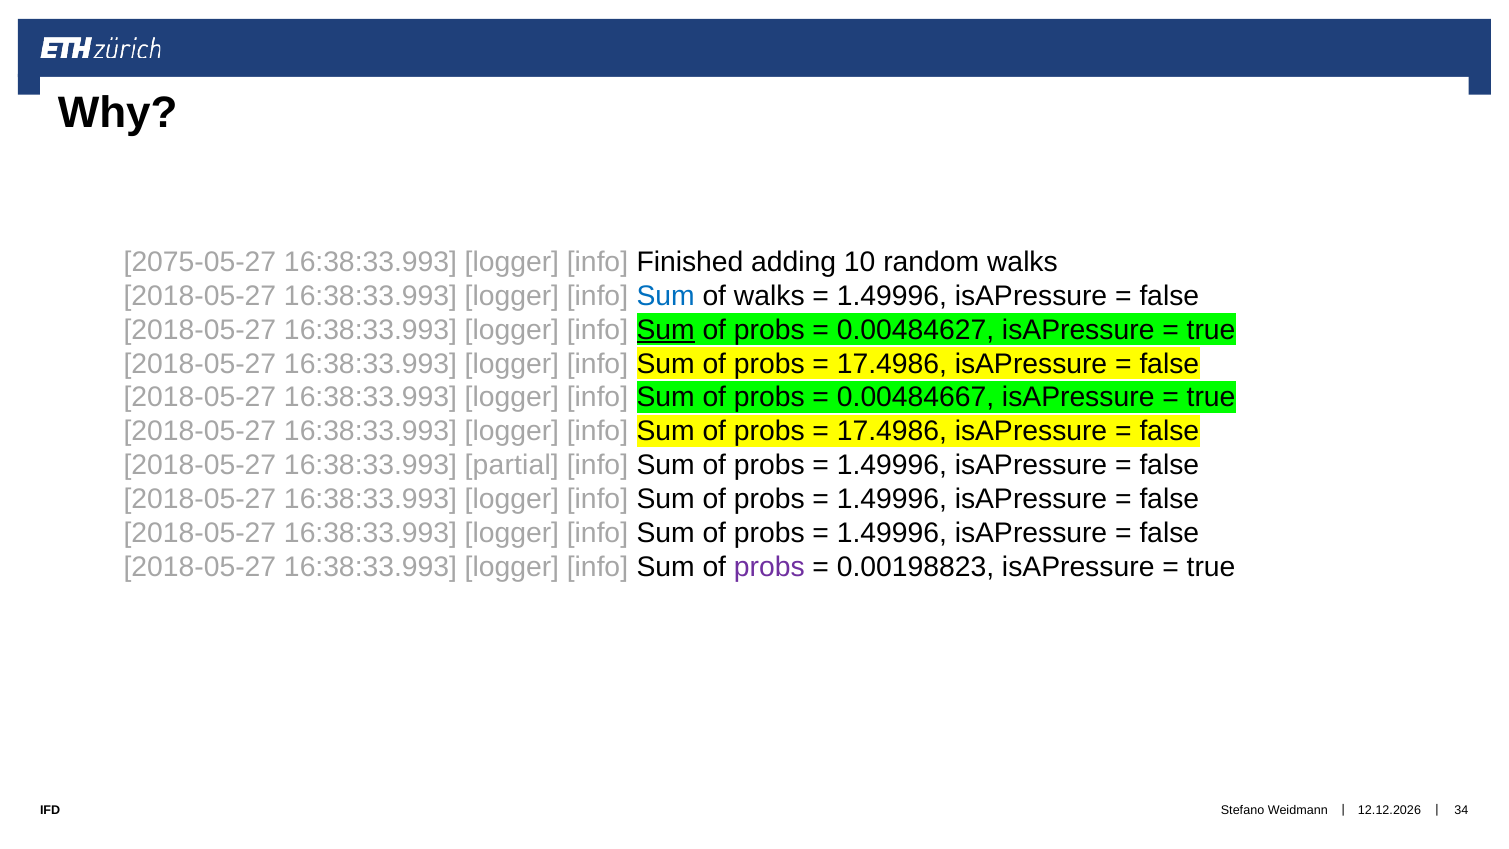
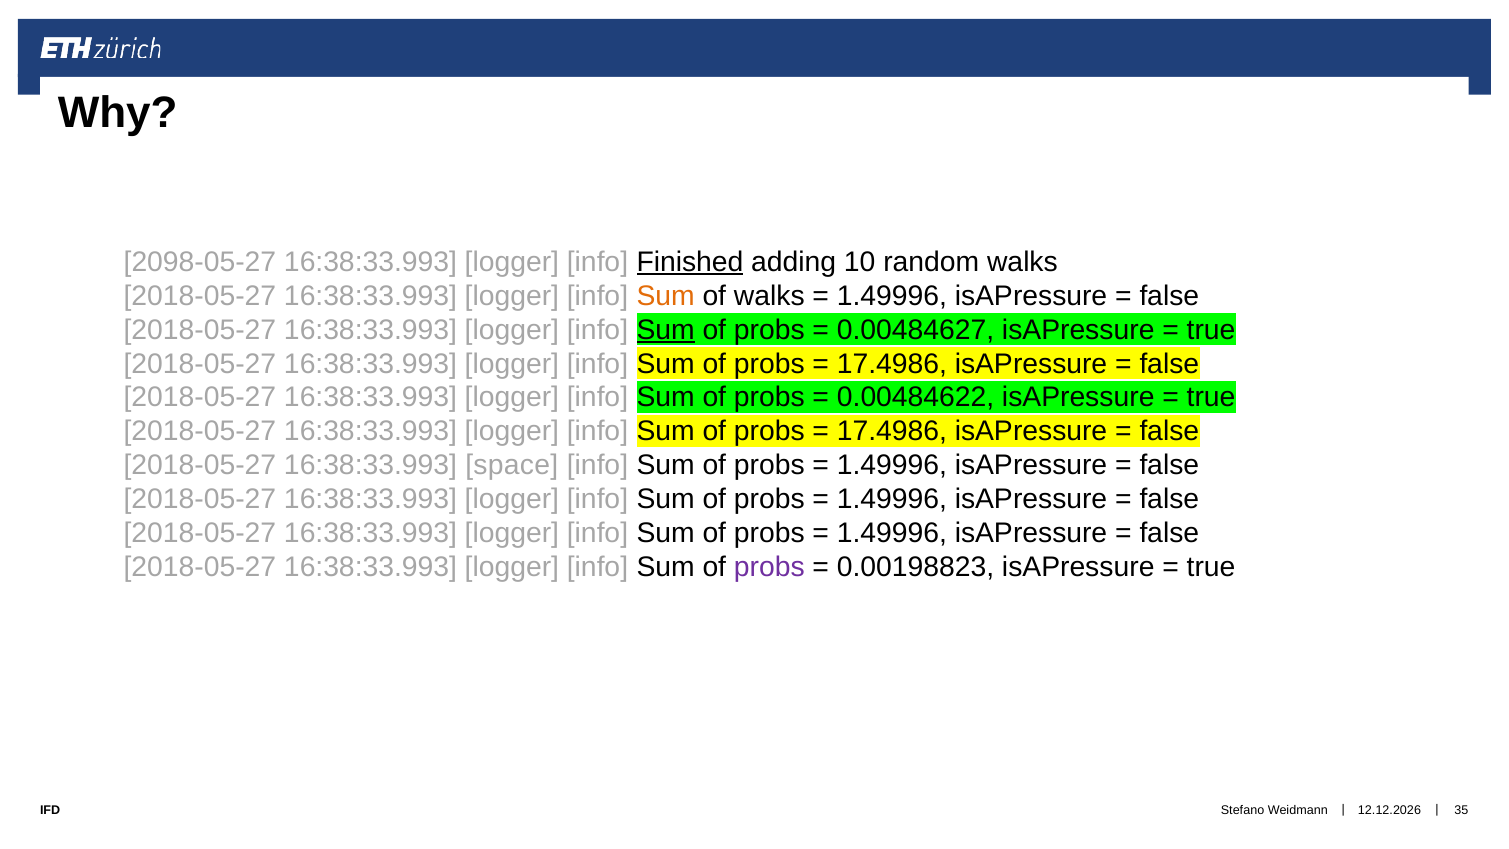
2075-05-27: 2075-05-27 -> 2098-05-27 (200, 262)
Finished underline: none -> present (690, 262)
Sum colour: blue -> orange (666, 296)
0.00484667: 0.00484667 -> 0.00484622 (916, 398)
partial: partial -> space (512, 466)
34: 34 -> 35 (1461, 811)
